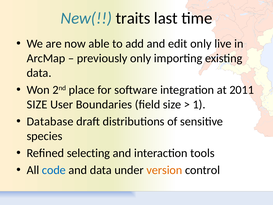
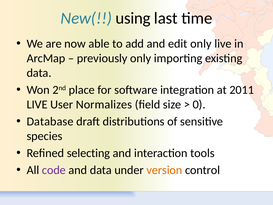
traits: traits -> using (133, 18)
SIZE: SIZE -> LIVE (37, 104)
Boundaries: Boundaries -> Normalizes (104, 104)
1: 1 -> 0 (199, 104)
code colour: blue -> purple (54, 170)
